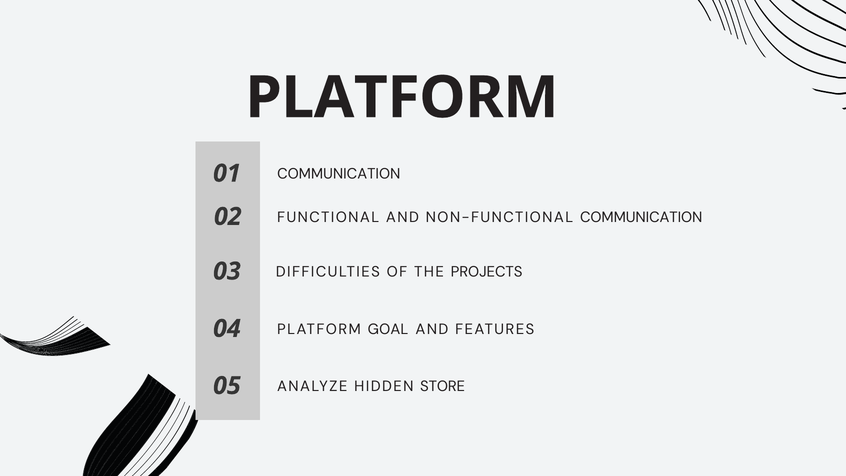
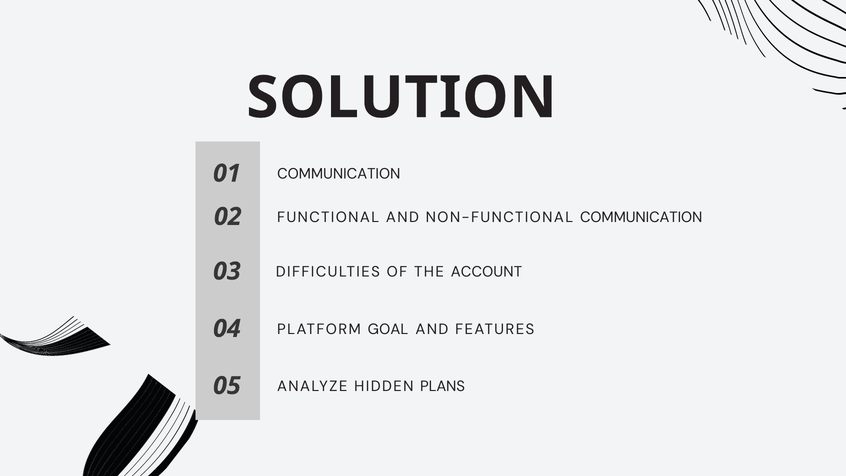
PLATFORM: PLATFORM -> SOLUTION (402, 98)
PROJECTS: PROJECTS -> ACCOUNT (486, 272)
STORE: STORE -> PLANS (443, 386)
